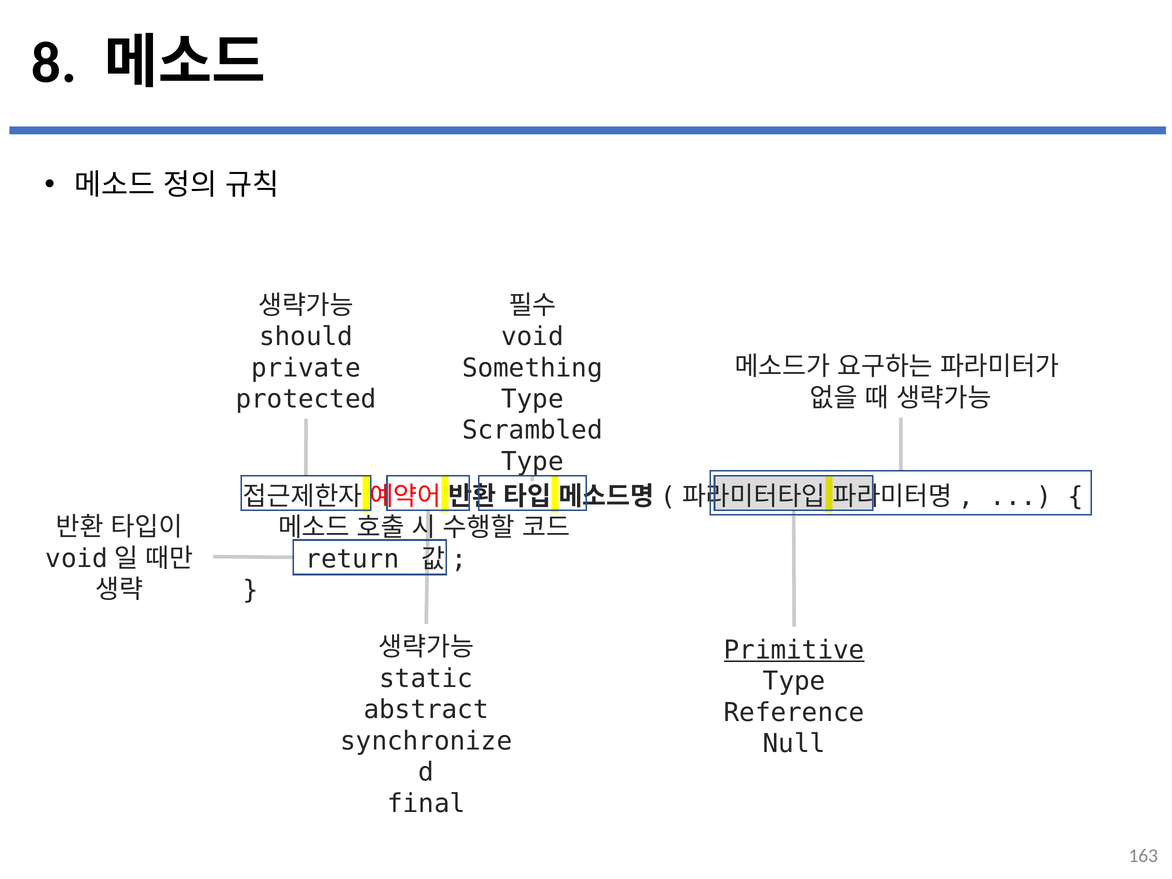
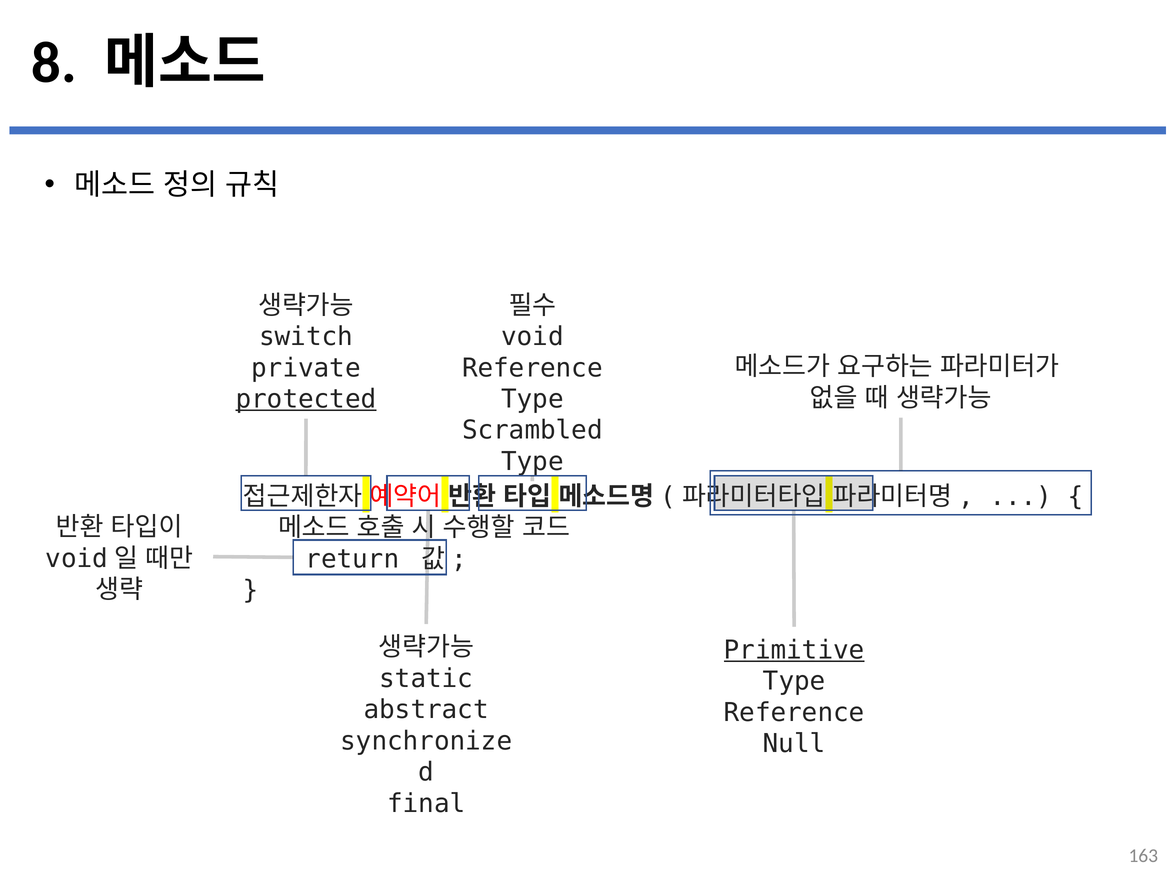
should: should -> switch (306, 337)
Something: Something -> Reference (532, 368)
protected underline: none -> present (306, 399)
